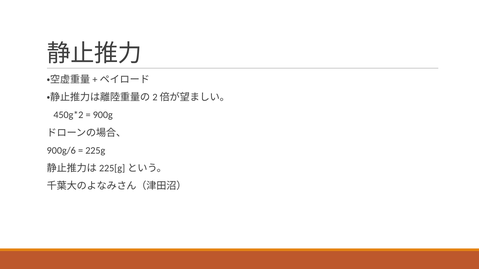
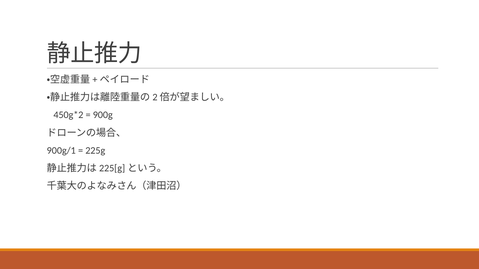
900g/6: 900g/6 -> 900g/1 (61, 151)
